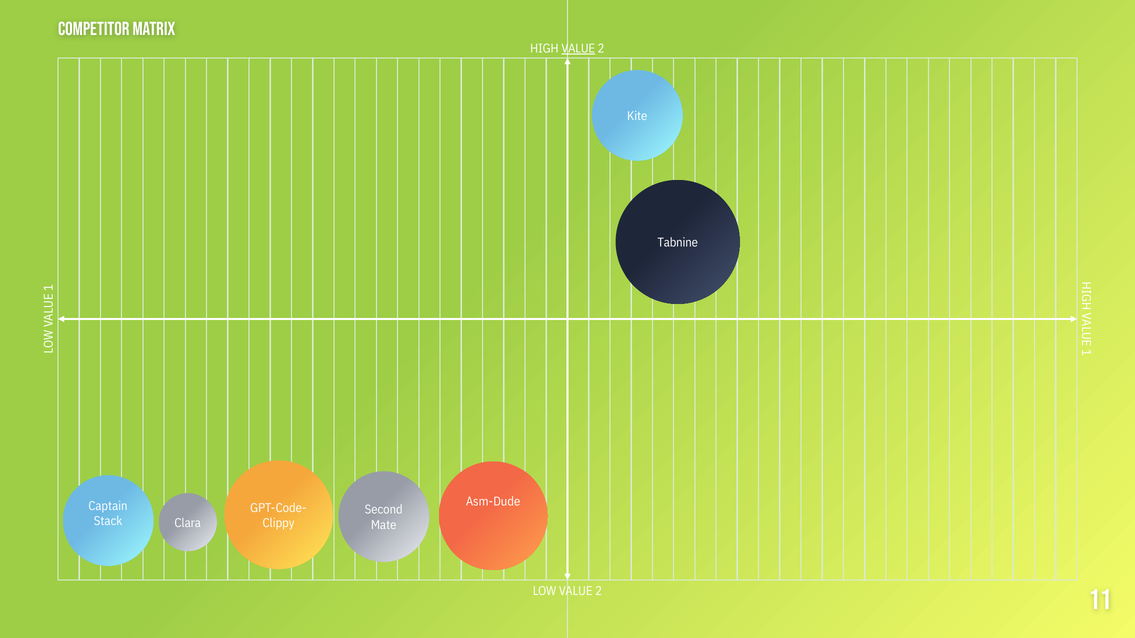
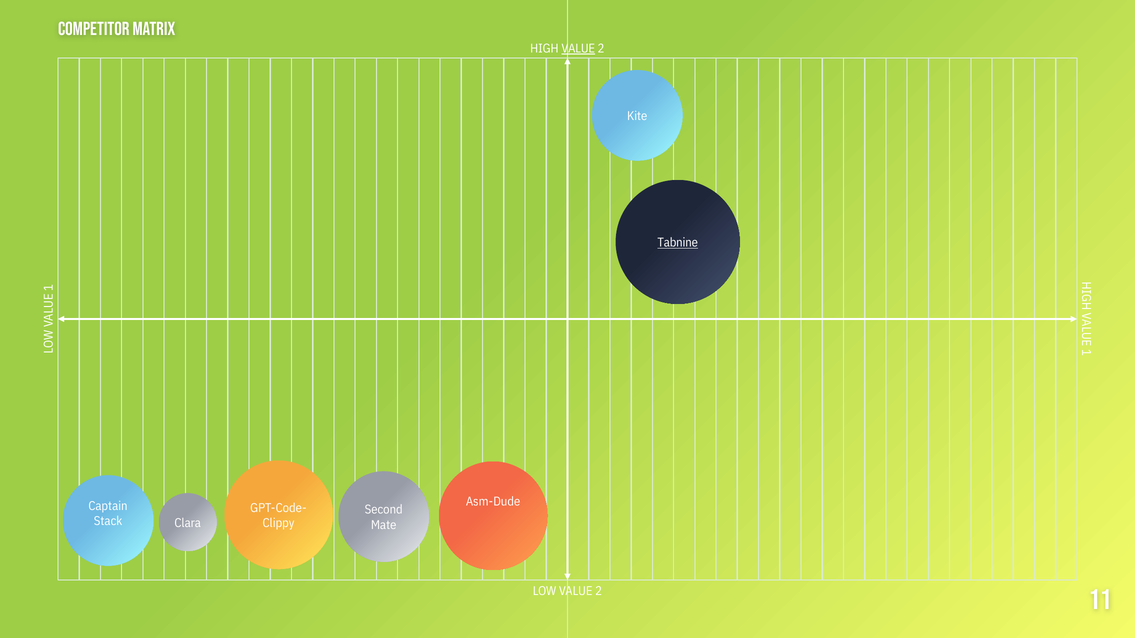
Tabnine underline: none -> present (678, 243)
